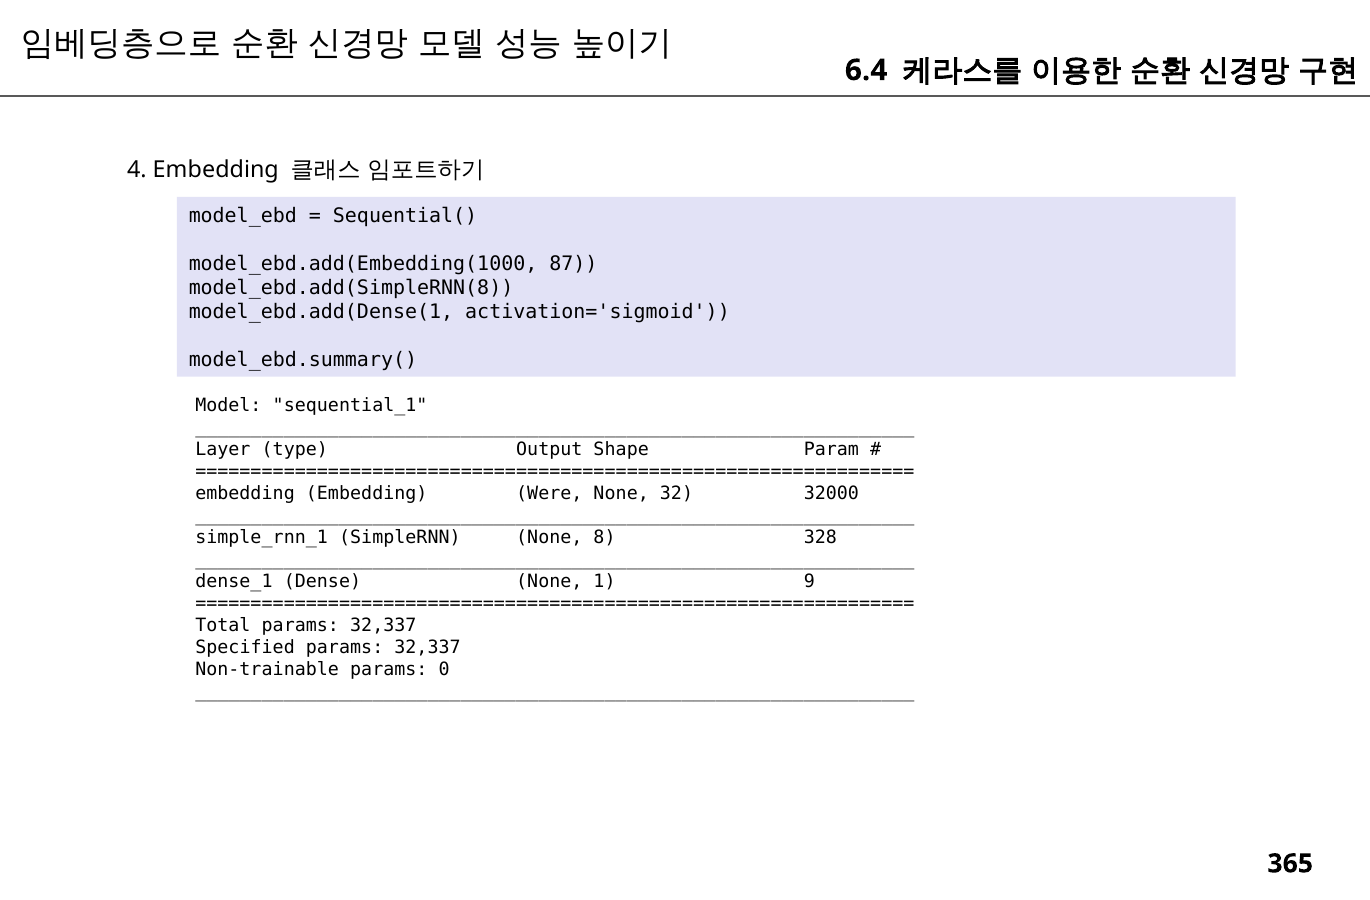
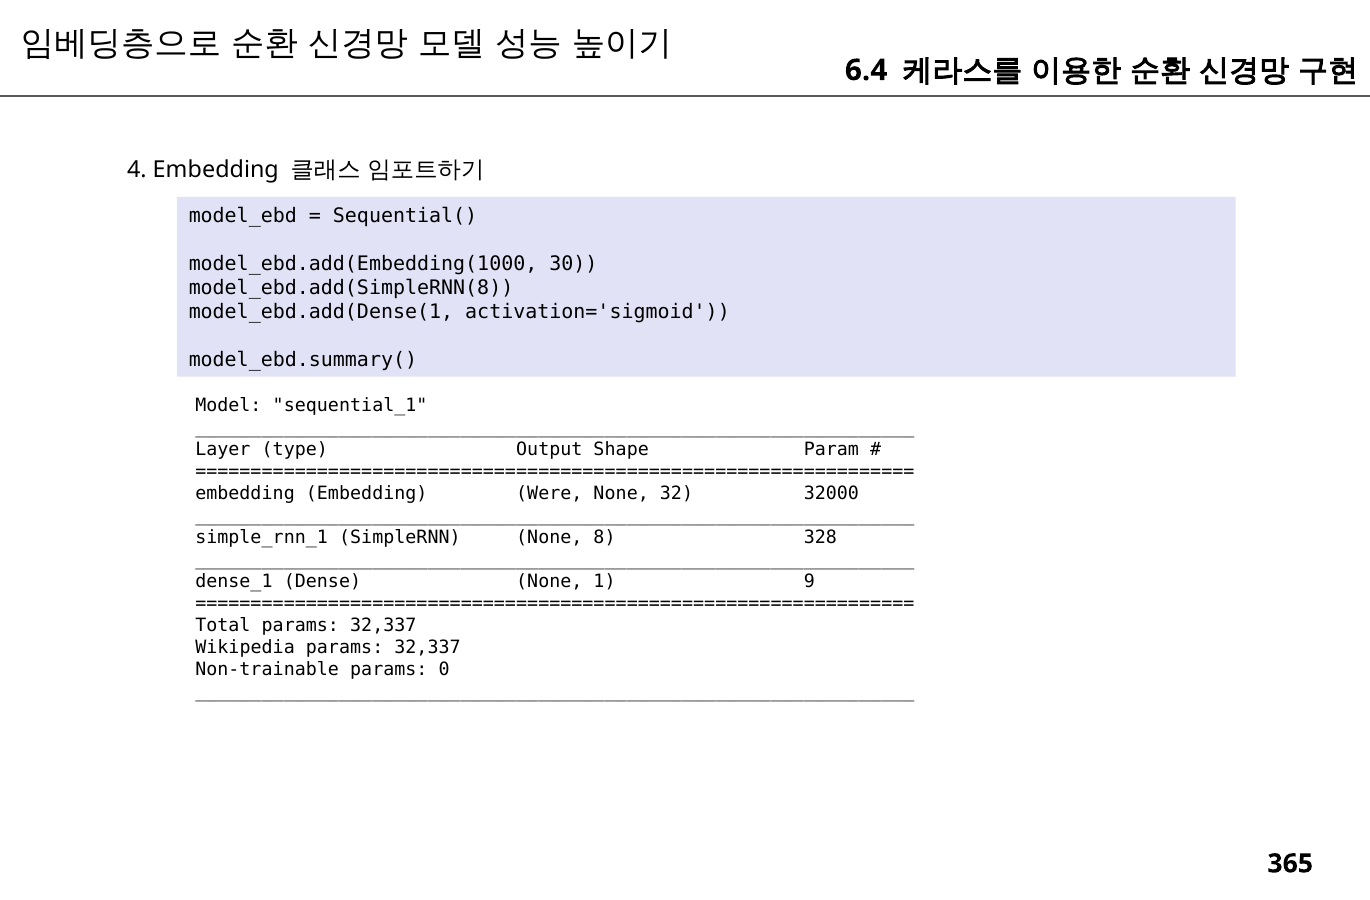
87: 87 -> 30 (573, 264)
Specified: Specified -> Wikipedia (245, 647)
